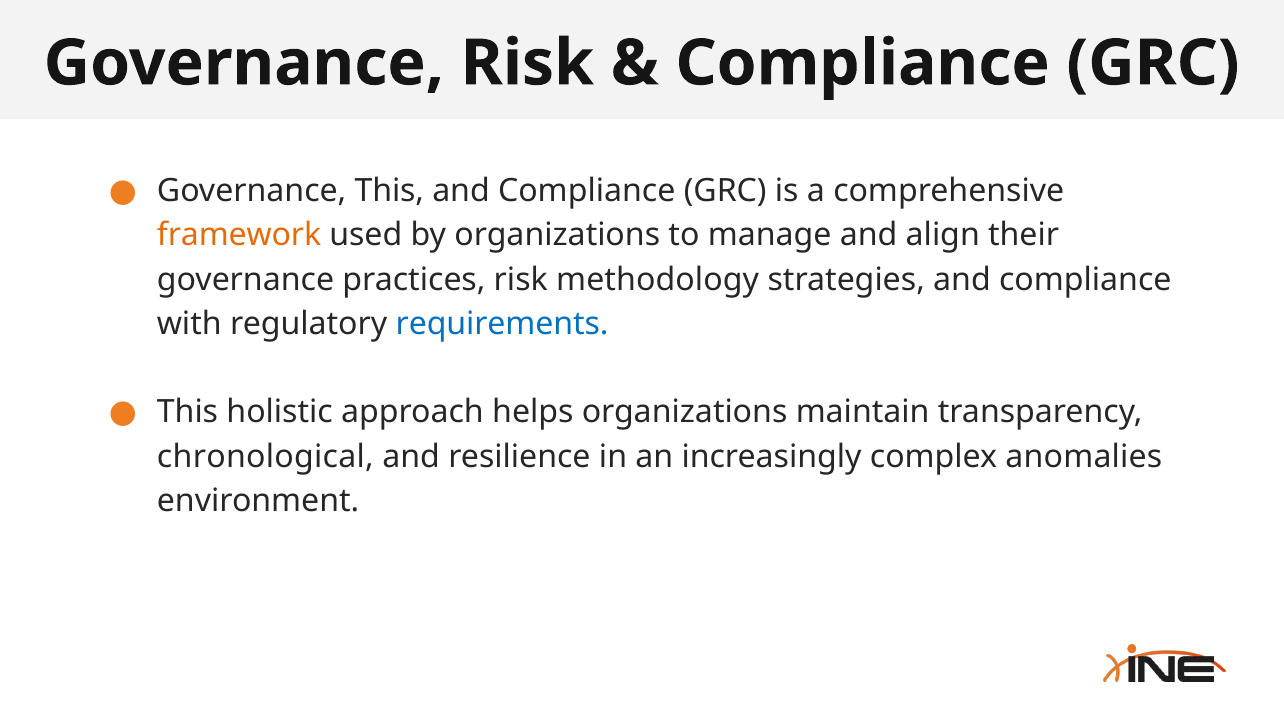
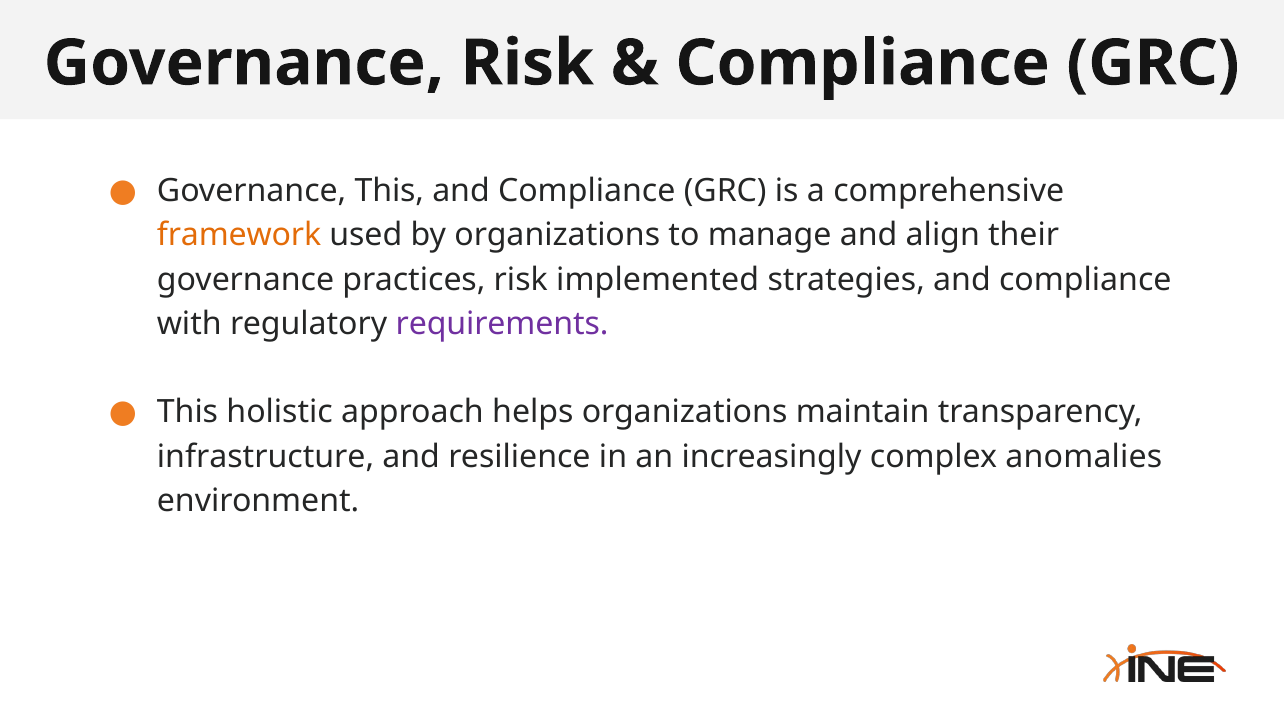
methodology: methodology -> implemented (658, 280)
requirements colour: blue -> purple (502, 324)
chronological: chronological -> infrastructure (266, 457)
